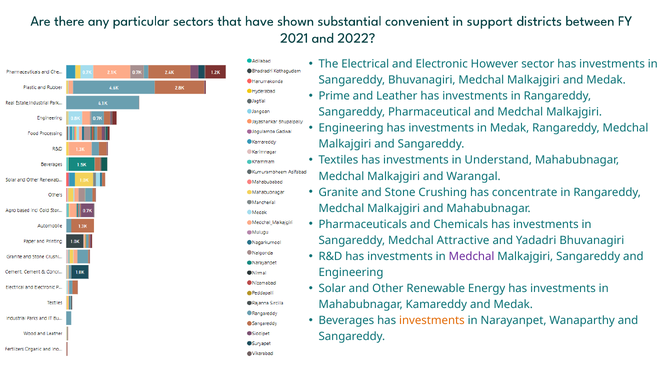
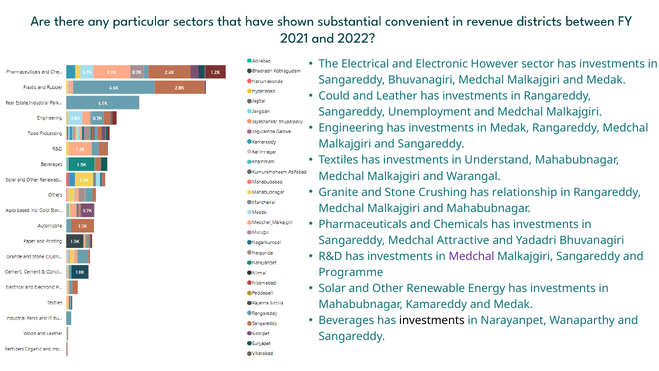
support: support -> revenue (490, 21)
Prime: Prime -> Could (334, 96)
Pharmaceutical: Pharmaceutical -> Unemployment (430, 112)
concentrate: concentrate -> relationship (525, 192)
Engineering: Engineering -> Programme (351, 272)
investments colour: orange -> black (432, 320)
